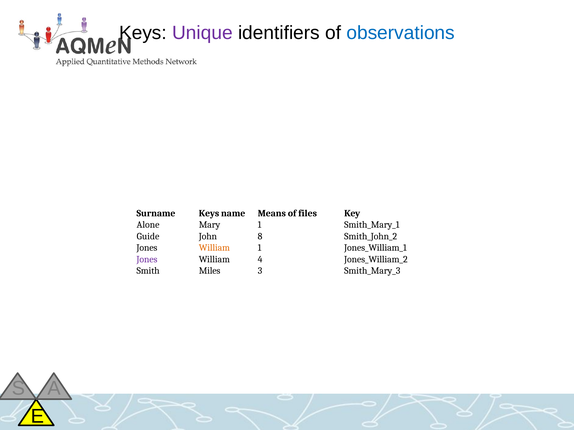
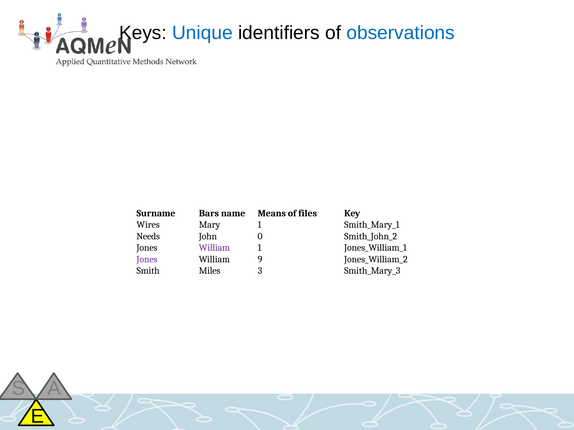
Unique colour: purple -> blue (202, 33)
Surname Keys: Keys -> Bars (209, 214)
Alone: Alone -> Wires (148, 225)
Guide: Guide -> Needs (148, 237)
8: 8 -> 0 (260, 237)
William colour: orange -> purple (214, 248)
4: 4 -> 9 (260, 260)
